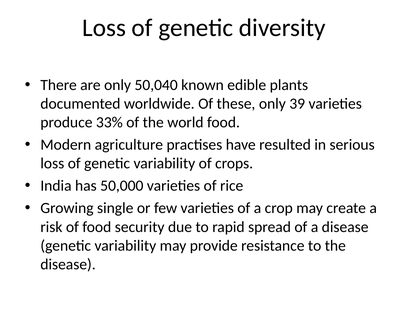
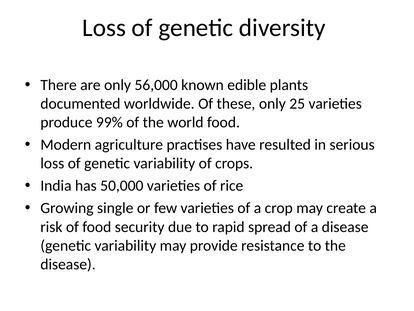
50,040: 50,040 -> 56,000 (156, 85)
39: 39 -> 25 (297, 104)
33%: 33% -> 99% (109, 122)
